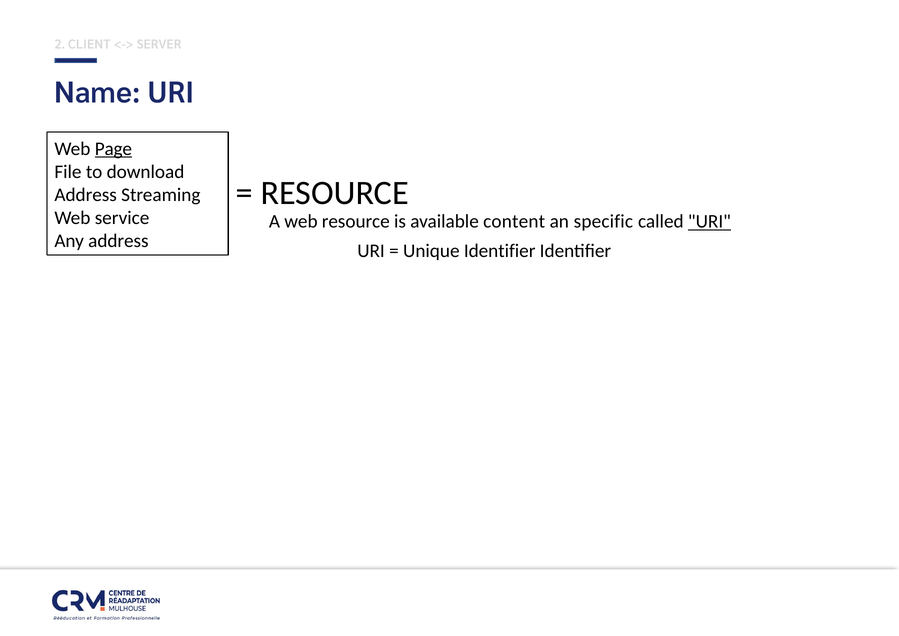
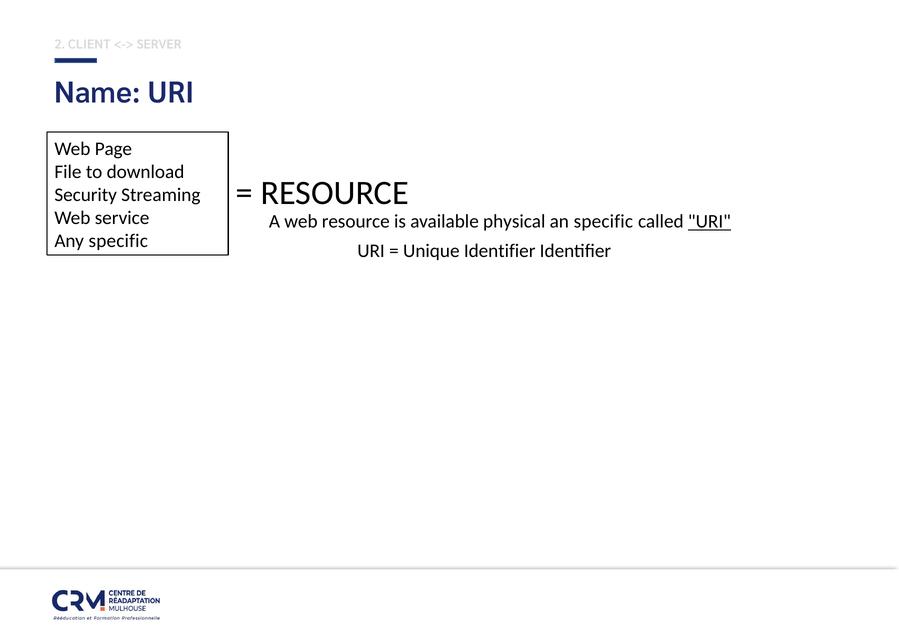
Page underline: present -> none (113, 149)
Address: Address -> Security (86, 195)
content: content -> physical (514, 222)
Any address: address -> specific (118, 241)
